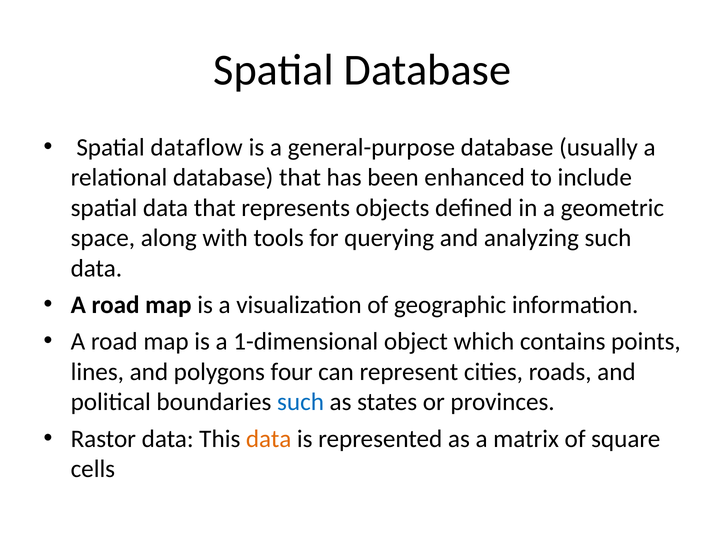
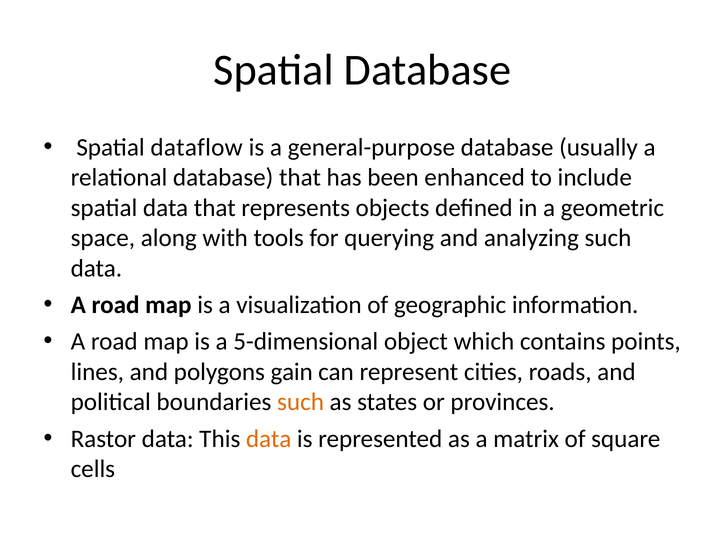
1-dimensional: 1-dimensional -> 5-dimensional (306, 341)
four: four -> gain (292, 372)
such colour: blue -> orange (301, 402)
